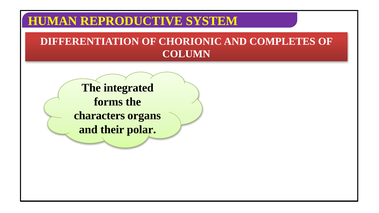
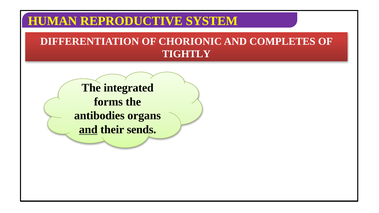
COLUMN: COLUMN -> TIGHTLY (186, 54)
characters: characters -> antibodies (99, 116)
and underline: none -> present (88, 130)
polar: polar -> sends (141, 130)
